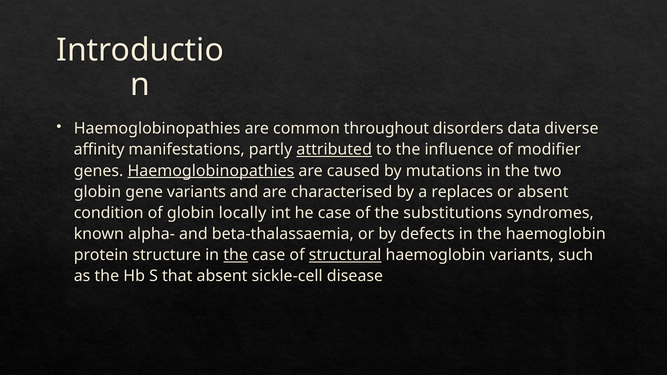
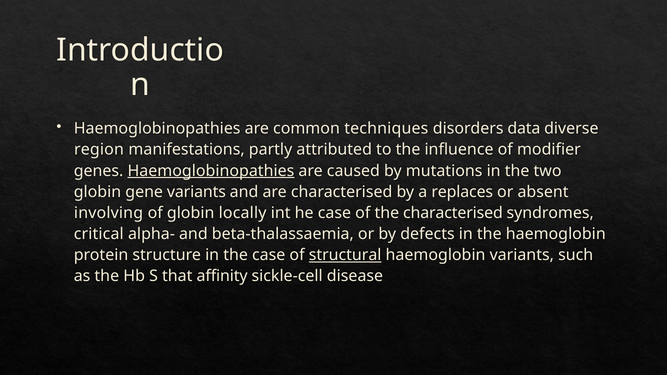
throughout: throughout -> techniques (386, 129)
affinity: affinity -> region (99, 150)
attributed underline: present -> none (334, 150)
condition: condition -> involving (109, 213)
the substitutions: substitutions -> characterised (453, 213)
known: known -> critical (99, 234)
the underline: present -> none (236, 255)
that absent: absent -> affinity (222, 276)
